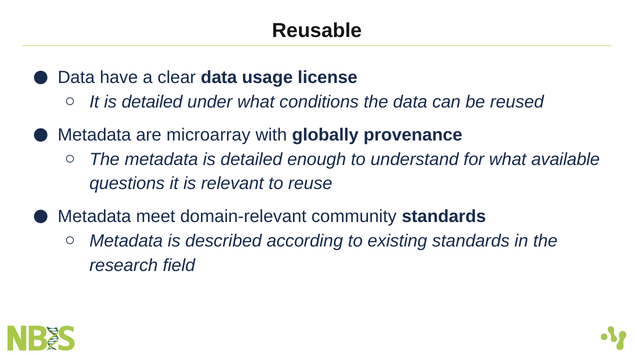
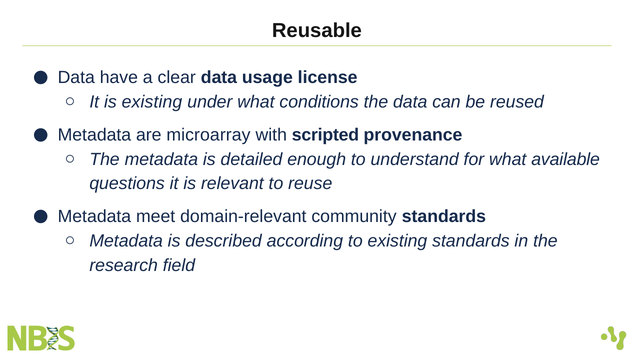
It is detailed: detailed -> existing (152, 102)
globally: globally -> scripted (325, 135)
